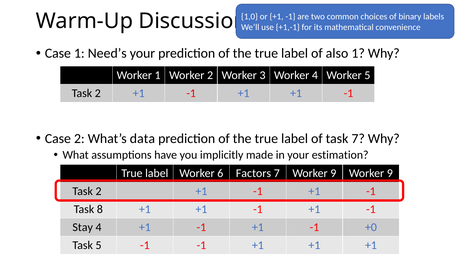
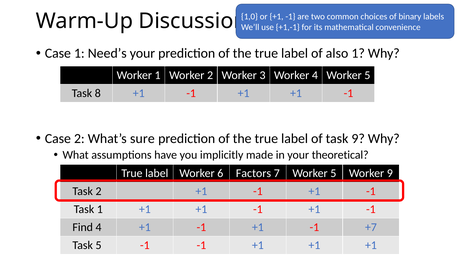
2: 2 -> 8 (98, 93)
data: data -> sure (142, 138)
task 7: 7 -> 9 (358, 138)
estimation: estimation -> theoretical (340, 155)
7 Worker 9: 9 -> 5 (333, 173)
Task 8: 8 -> 1 (100, 209)
Stay: Stay -> Find (83, 227)
+0: +0 -> +7 (371, 227)
